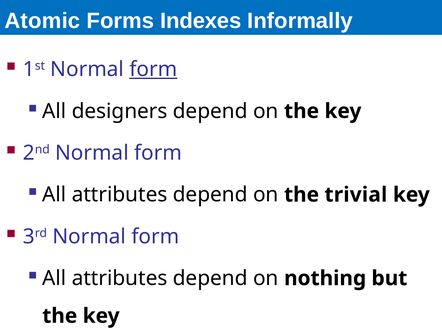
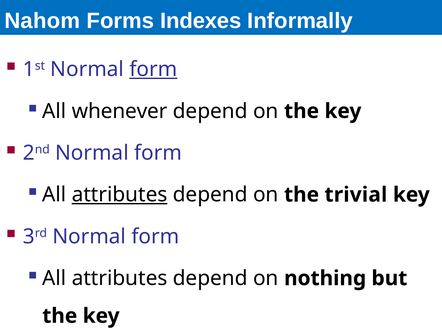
Atomic: Atomic -> Nahom (42, 21)
designers: designers -> whenever (120, 111)
attributes underline: none -> present (120, 194)
